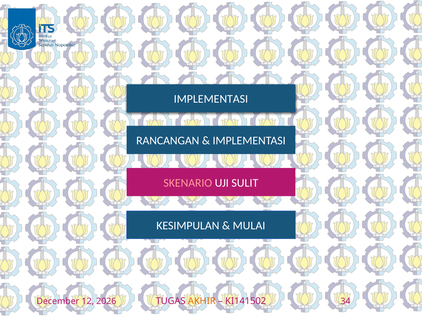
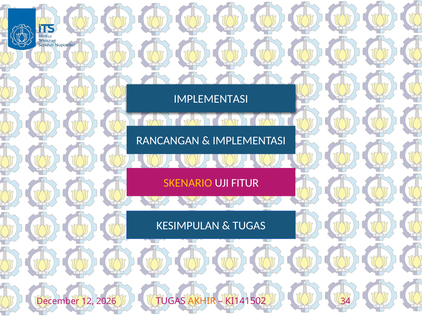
SKENARIO colour: pink -> yellow (188, 183)
SULIT: SULIT -> FITUR (245, 183)
MULAI: MULAI -> TUGAS (249, 226)
